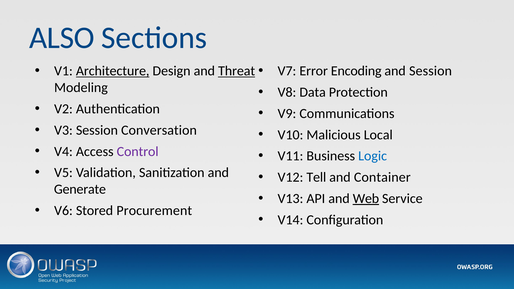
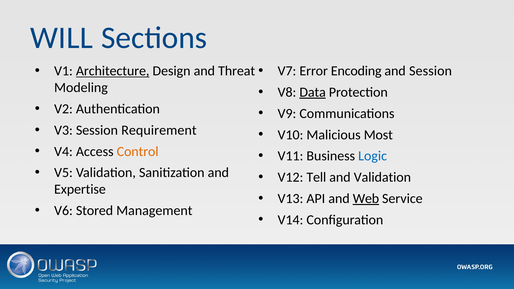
ALSO: ALSO -> WILL (62, 38)
Threat underline: present -> none (237, 71)
Data underline: none -> present (313, 92)
Conversation: Conversation -> Requirement (159, 130)
Local: Local -> Most (378, 135)
Control colour: purple -> orange (138, 152)
and Container: Container -> Validation (382, 177)
Generate: Generate -> Expertise (80, 189)
Procurement: Procurement -> Management (154, 211)
